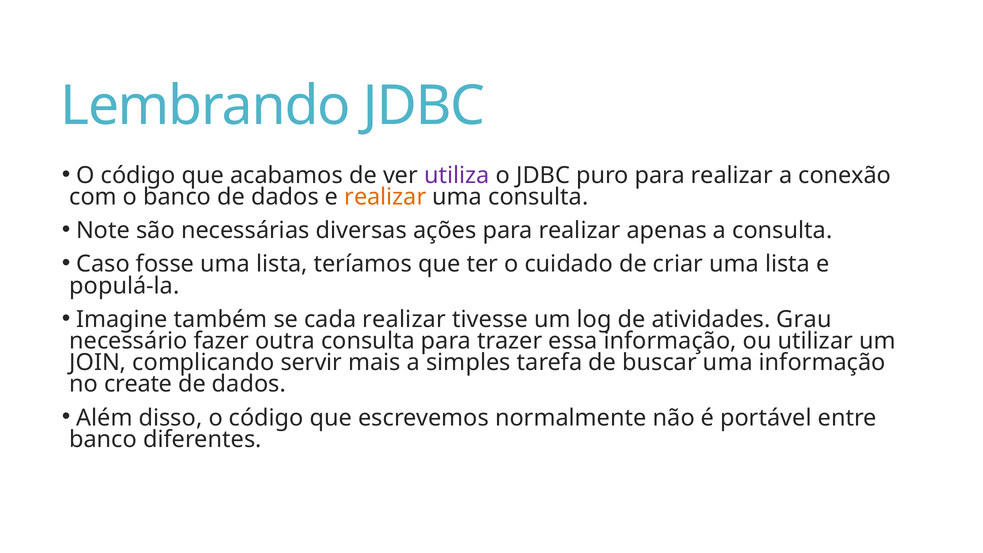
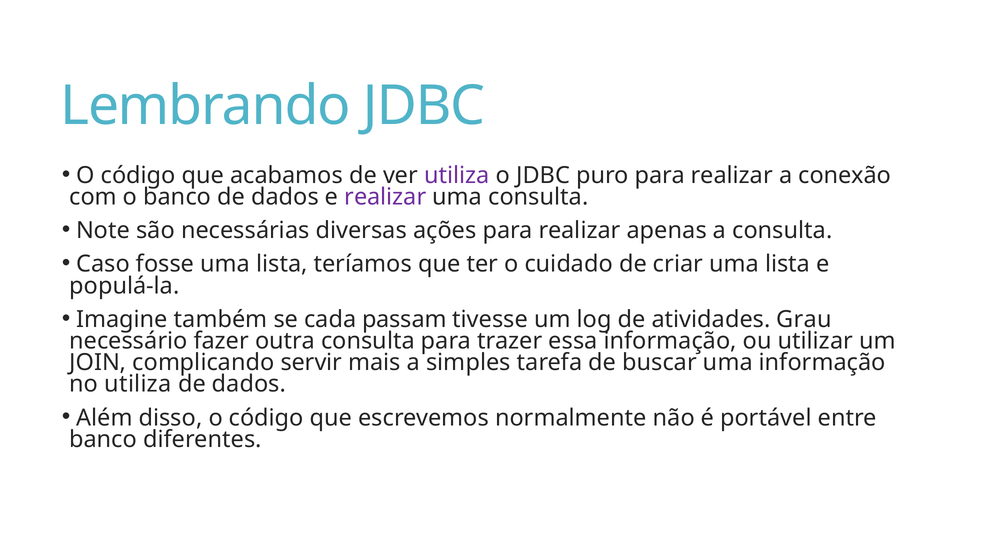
realizar colour: orange -> purple (385, 197)
cada realizar: realizar -> passam (404, 319)
no create: create -> utiliza (138, 384)
